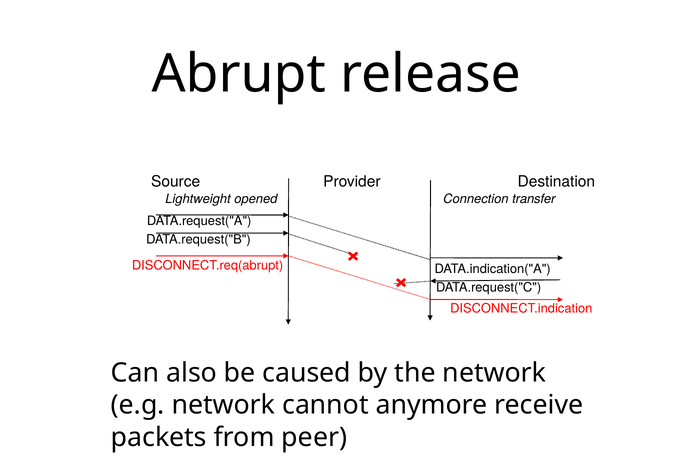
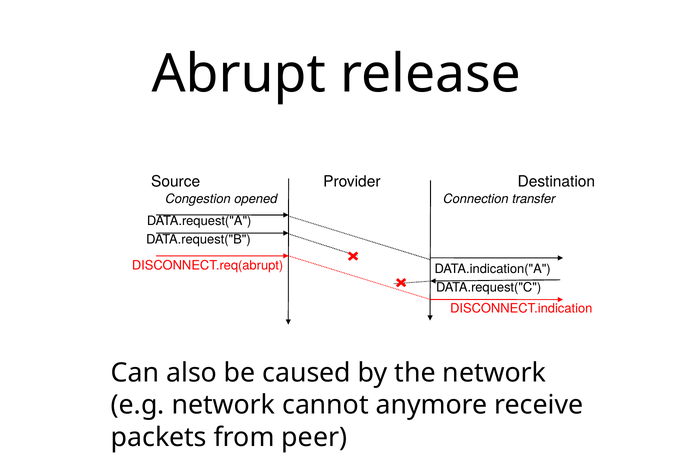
Lightweight: Lightweight -> Congestion (198, 199)
